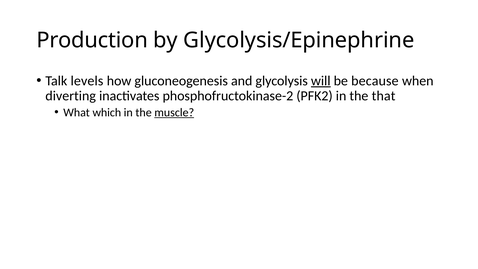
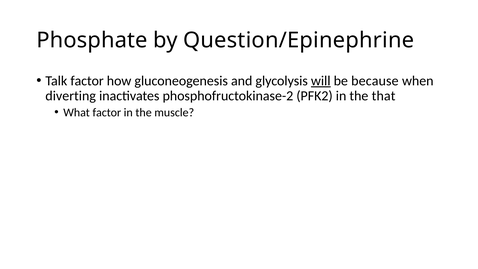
Production: Production -> Phosphate (92, 40)
Glycolysis/Epinephrine: Glycolysis/Epinephrine -> Question/Epinephrine (299, 40)
Talk levels: levels -> factor (87, 81)
What which: which -> factor (107, 112)
muscle underline: present -> none (174, 112)
